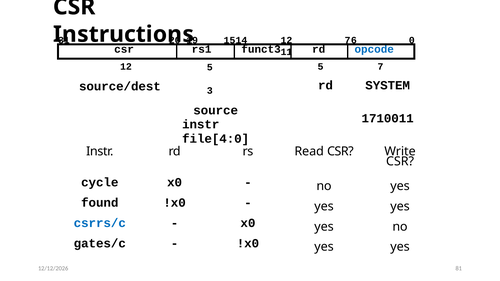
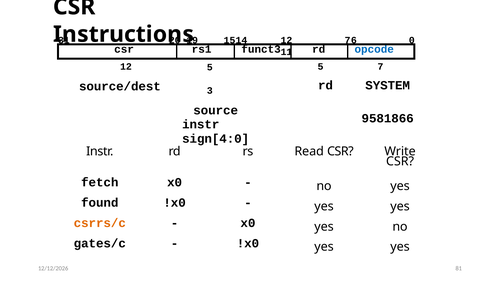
1710011: 1710011 -> 9581866 (388, 118)
file[4:0: file[4:0 -> sign[4:0 (216, 139)
cycle: cycle -> fetch (100, 183)
csrrs/c colour: blue -> orange (100, 223)
